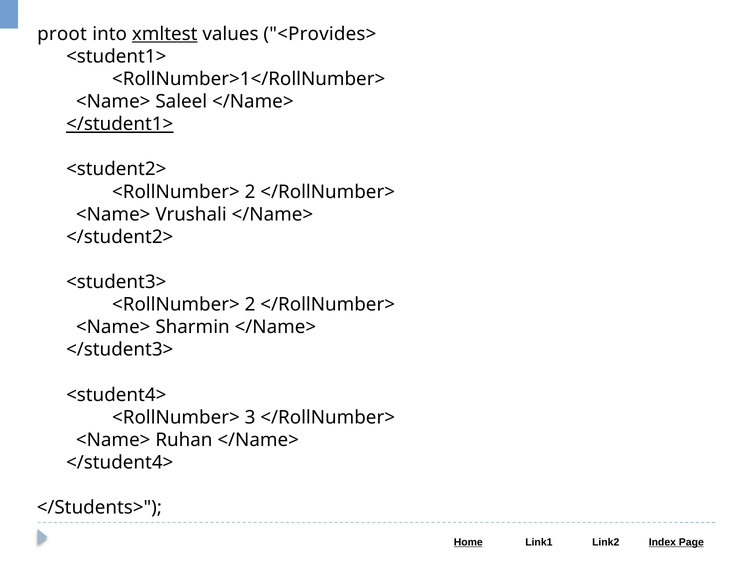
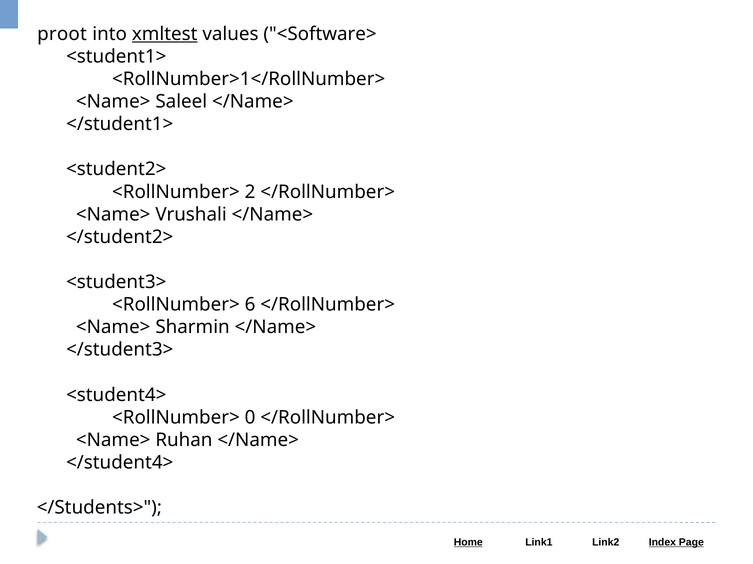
<Provides>: <Provides> -> <Software> (320, 34)
</student1> underline: present -> none (120, 124)
2: 2 -> 6 (250, 305)
3: 3 -> 0 (250, 418)
